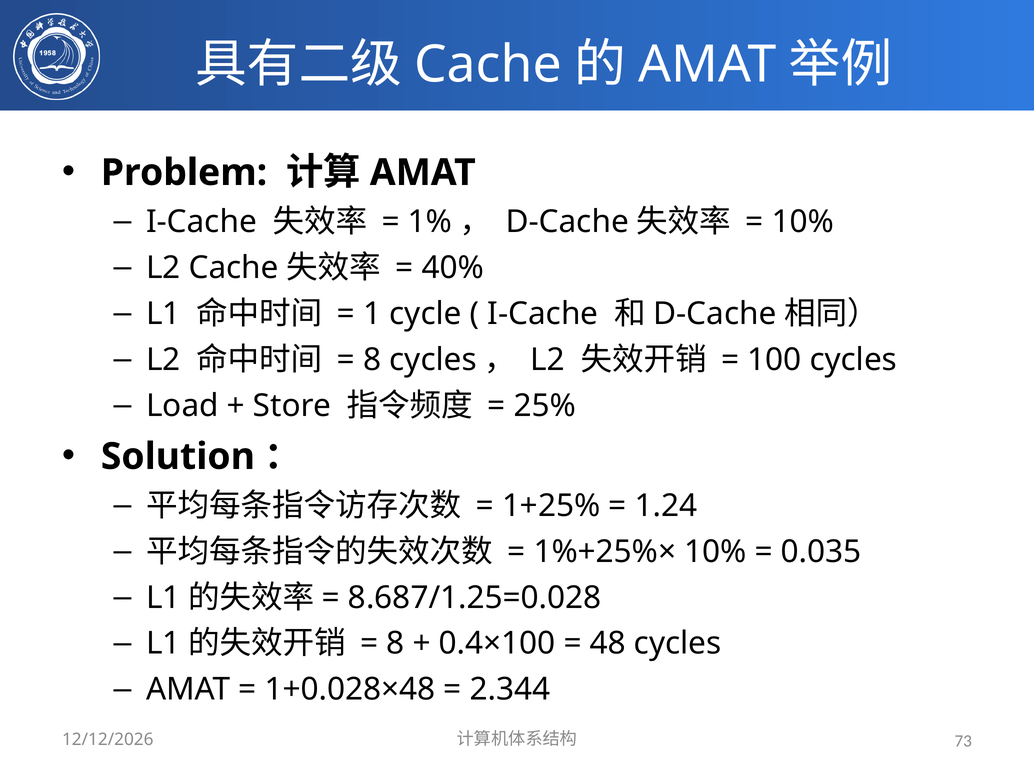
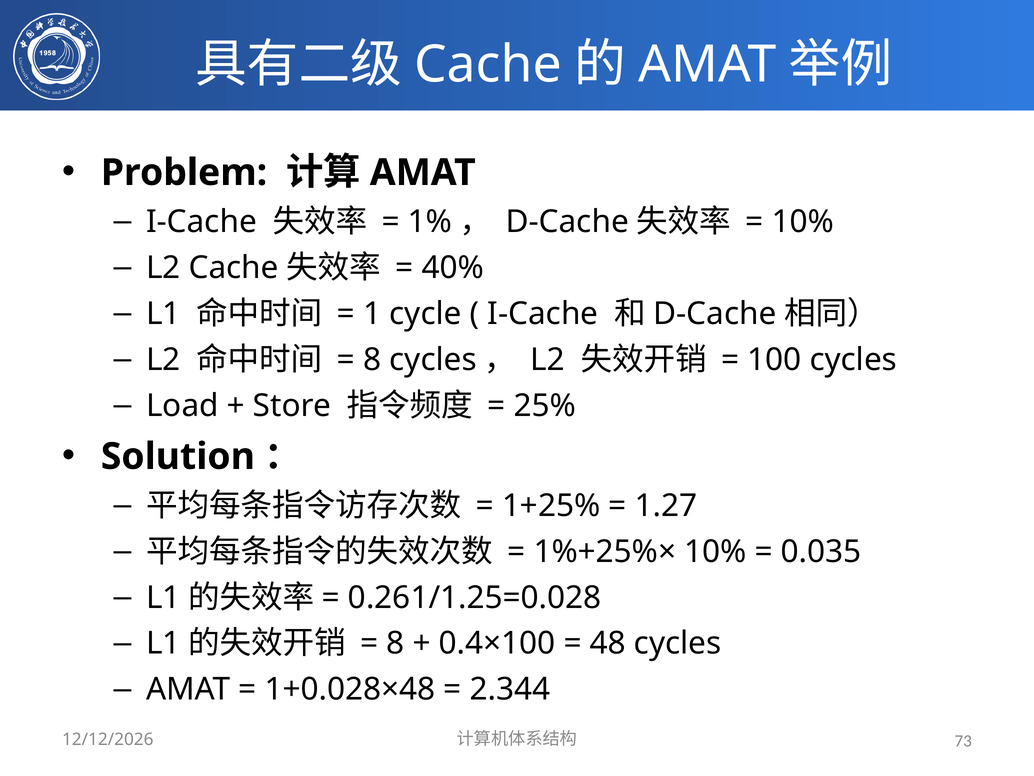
1.24: 1.24 -> 1.27 (666, 505)
8.687/1.25=0.028: 8.687/1.25=0.028 -> 0.261/1.25=0.028 (475, 597)
